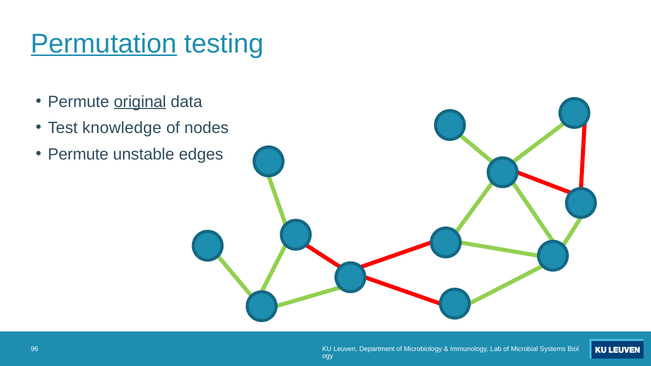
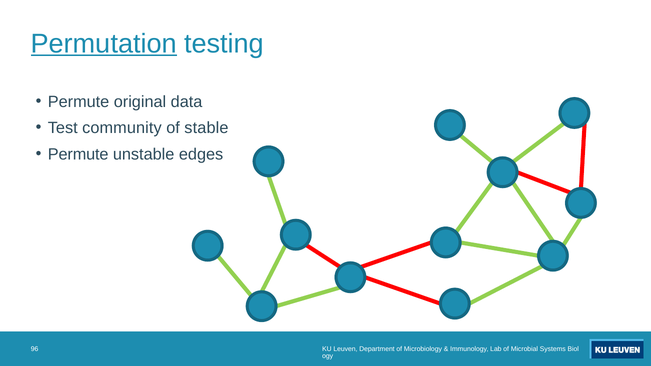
original underline: present -> none (140, 102)
knowledge: knowledge -> community (122, 128)
nodes: nodes -> stable (206, 128)
